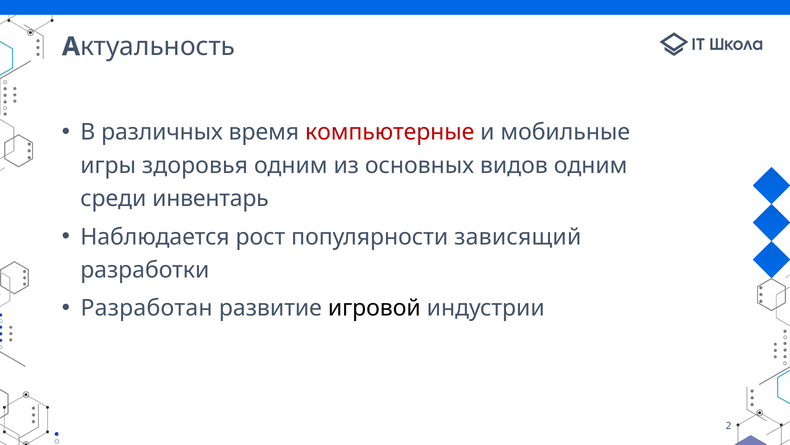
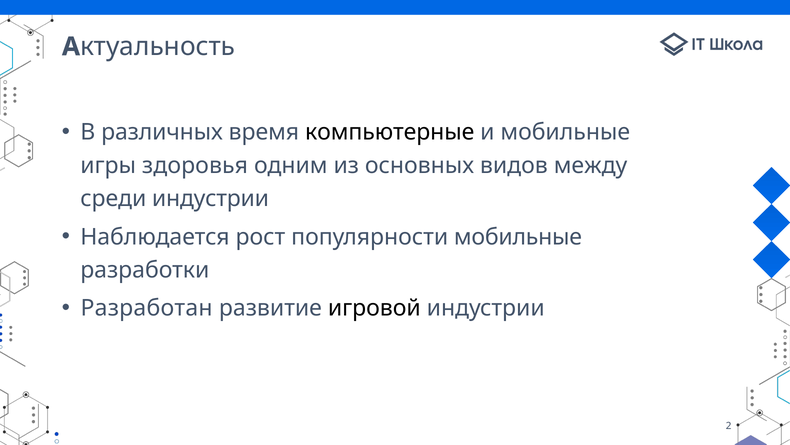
компьютерные colour: red -> black (390, 132)
видов одним: одним -> между (591, 165)
среди инвентарь: инвентарь -> индустрии (210, 198)
популярности зависящий: зависящий -> мобильные (518, 237)
